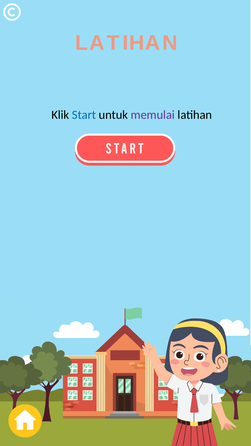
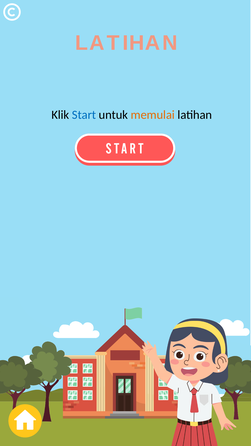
memulai colour: purple -> orange (153, 115)
